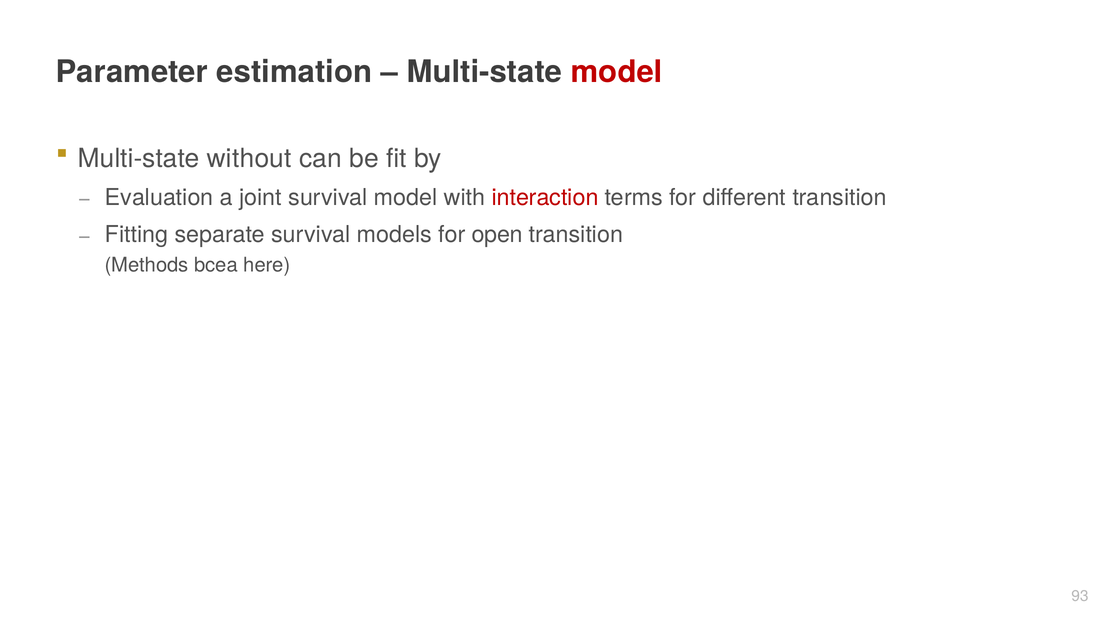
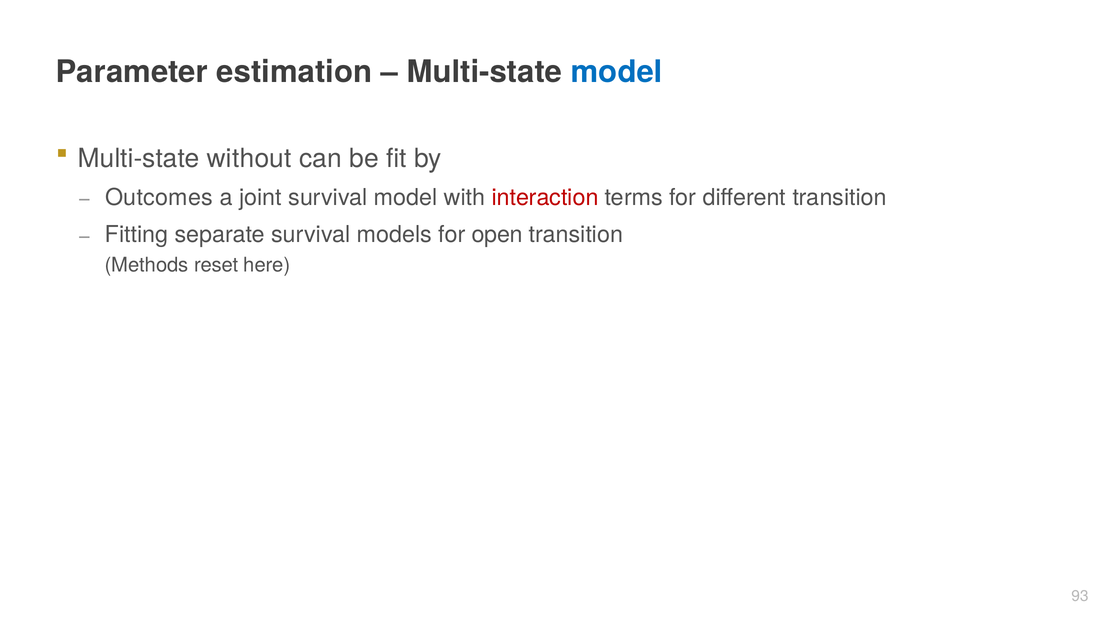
model colour: red -> blue (617, 72)
Evaluation: Evaluation -> Outcomes (159, 198)
bcea: bcea -> reset (216, 265)
